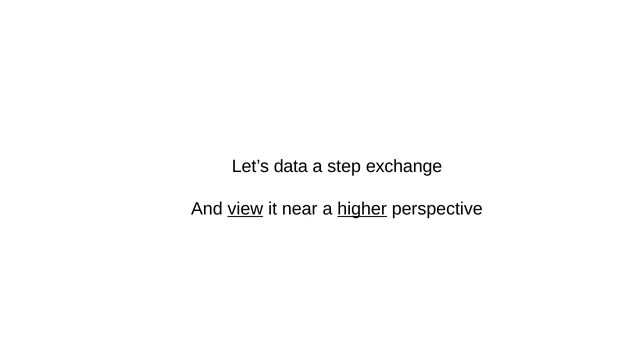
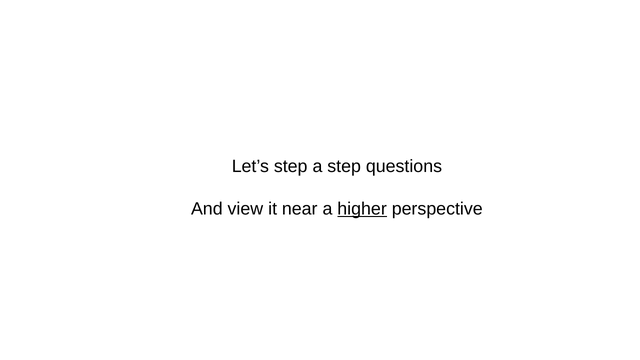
Let’s data: data -> step (291, 166)
exchange: exchange -> questions (404, 166)
view underline: present -> none (245, 209)
